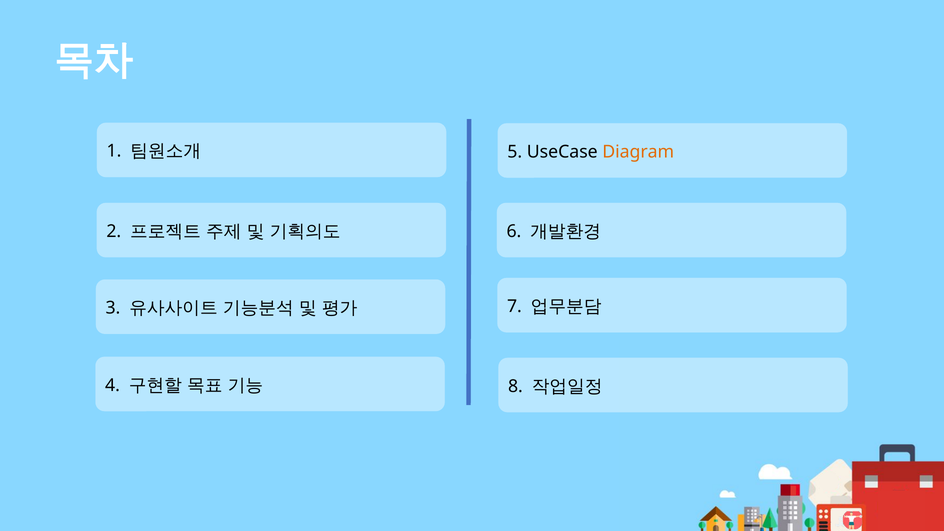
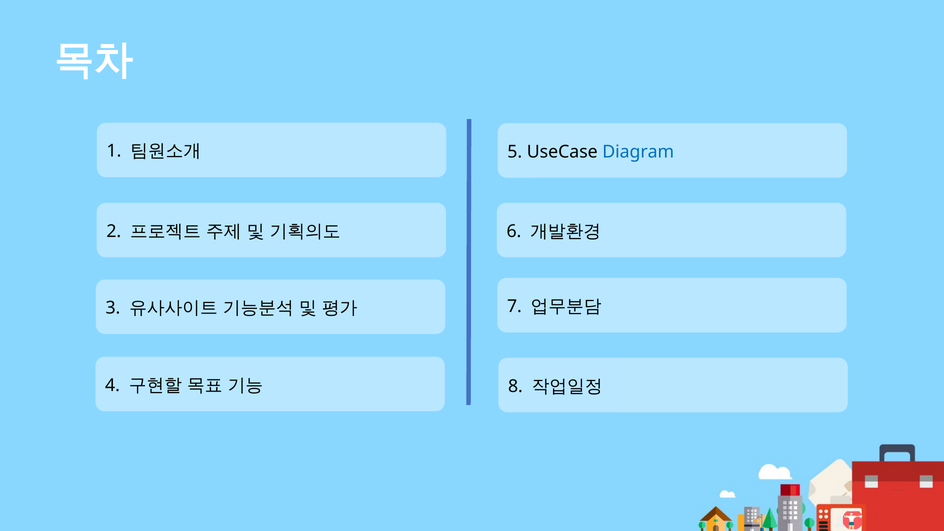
Diagram colour: orange -> blue (638, 152)
